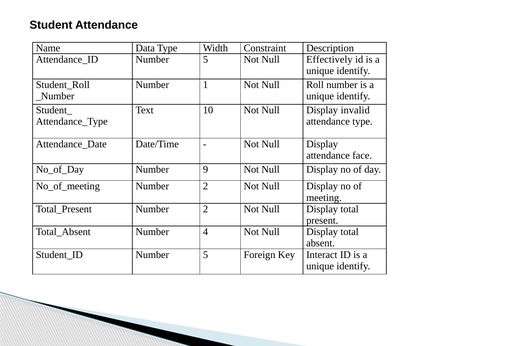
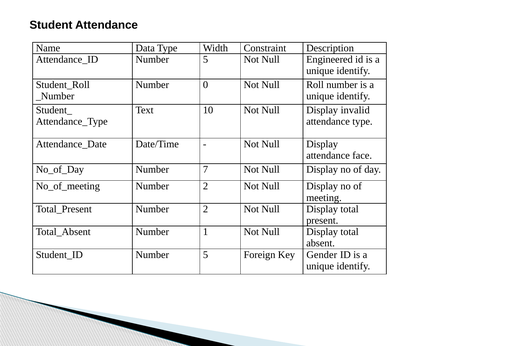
Effectively: Effectively -> Engineered (329, 59)
1: 1 -> 0 (206, 85)
9: 9 -> 7 (206, 169)
4: 4 -> 1 (206, 232)
Interact: Interact -> Gender (322, 255)
